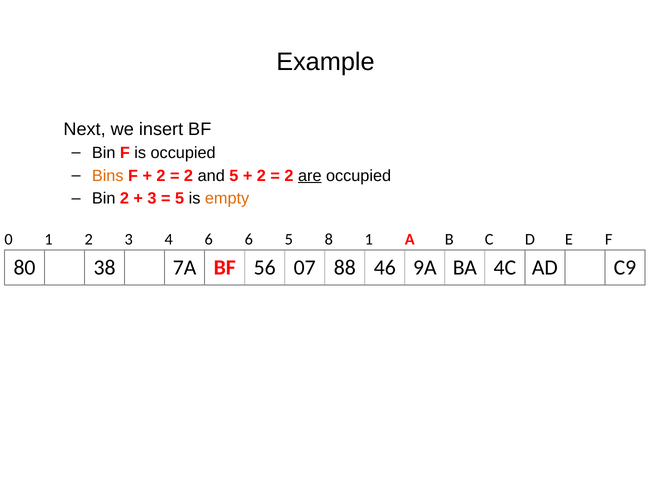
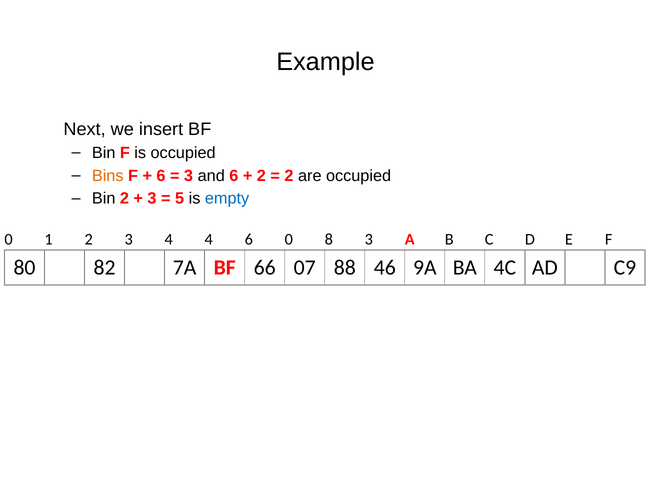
2: 2 -> 6 (161, 176)
2: 2 -> 3 (189, 176)
and 5: 5 -> 6 (234, 176)
are underline: present -> none (310, 176)
empty colour: orange -> blue (227, 199)
4 6: 6 -> 4 (209, 240)
6 5: 5 -> 0 (289, 240)
8 1: 1 -> 3 (369, 240)
38: 38 -> 82 (105, 268)
56: 56 -> 66 (265, 268)
